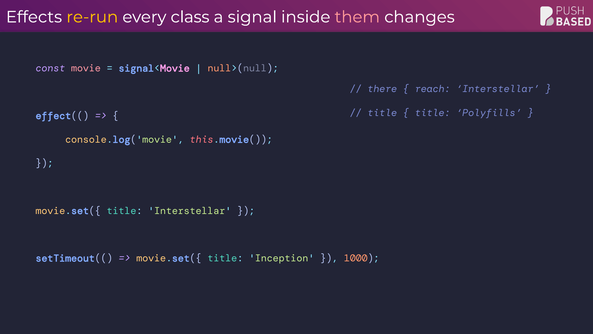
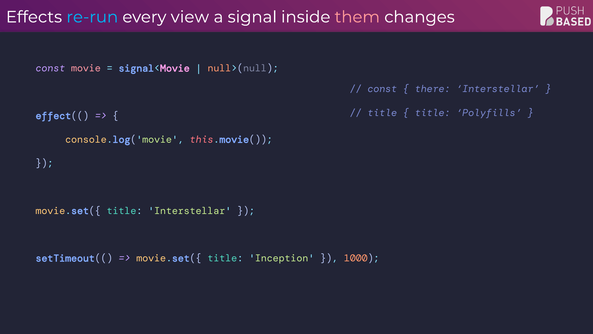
re-run colour: yellow -> light blue (92, 17)
class: class -> view (190, 17)
there: there -> const (382, 89)
reach: reach -> there (433, 89)
